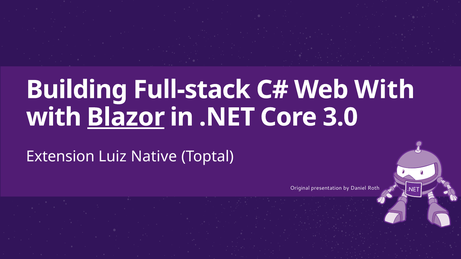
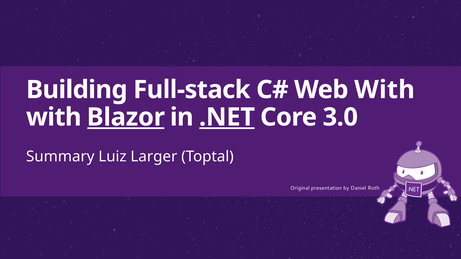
.NET underline: none -> present (227, 117)
Extension: Extension -> Summary (60, 157)
Native: Native -> Larger (154, 157)
